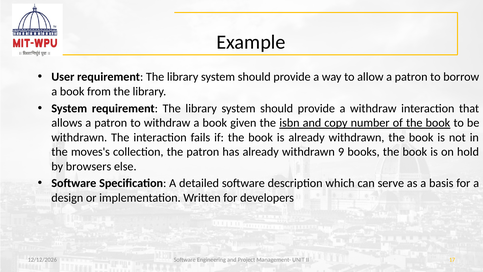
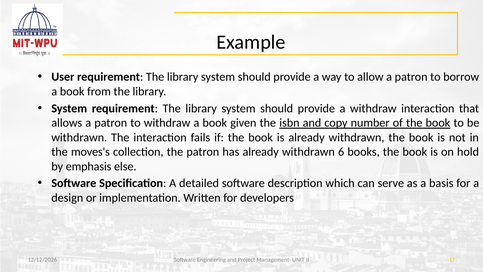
9: 9 -> 6 (341, 152)
browsers: browsers -> emphasis (89, 166)
